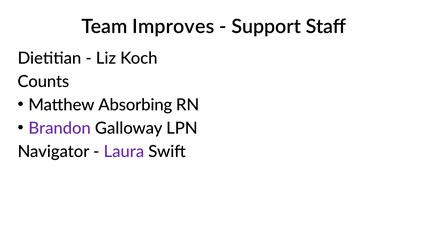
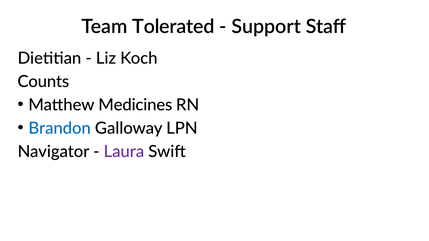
Improves: Improves -> Tolerated (173, 27)
Absorbing: Absorbing -> Medicines (135, 105)
Brandon colour: purple -> blue (60, 129)
